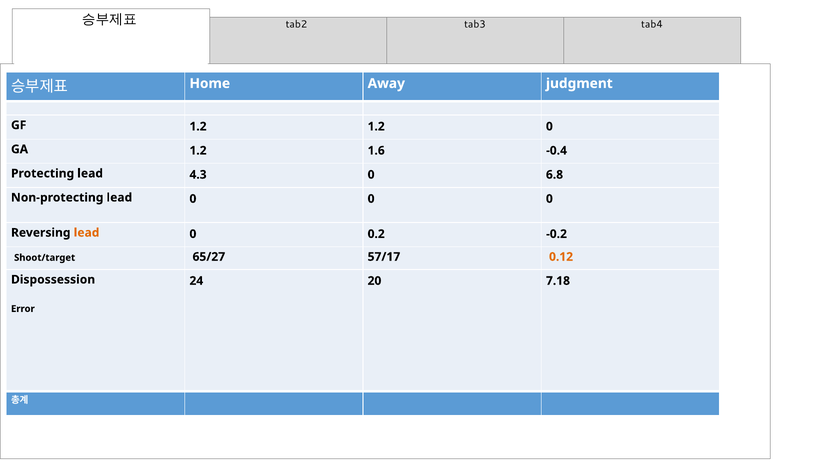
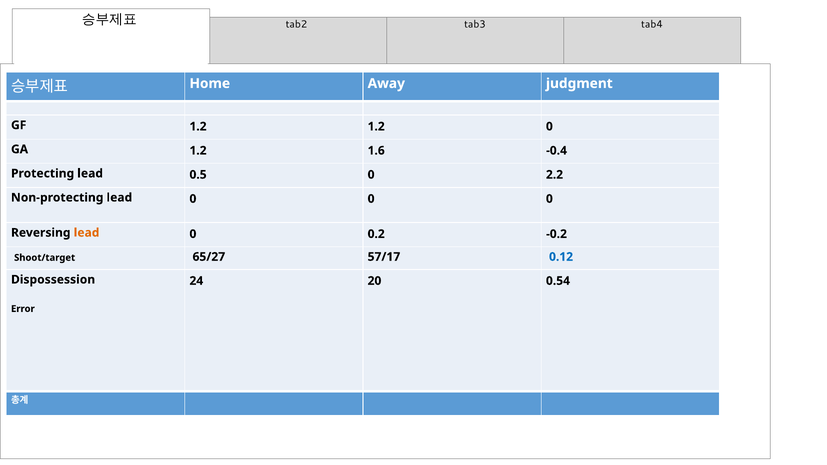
4.3: 4.3 -> 0.5 (198, 175)
6.8: 6.8 -> 2.2 (555, 175)
0.12 colour: orange -> blue (561, 257)
7.18: 7.18 -> 0.54 (558, 281)
